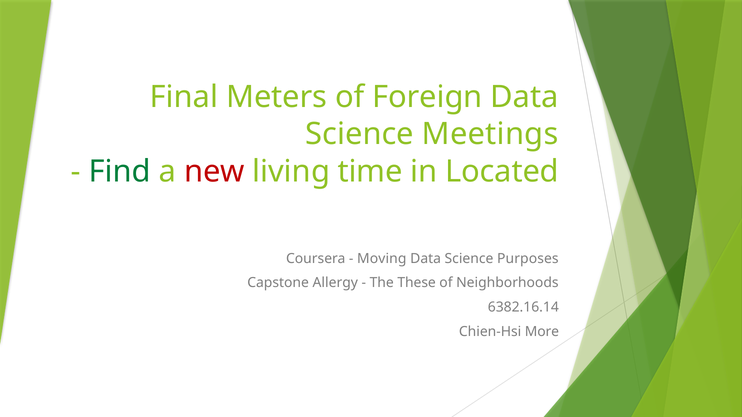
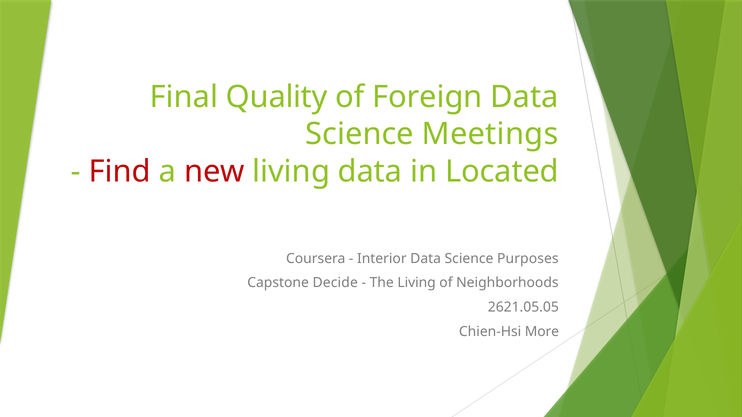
Meters: Meters -> Quality (277, 97)
Find colour: green -> red (120, 172)
living time: time -> data (370, 172)
Moving: Moving -> Interior (382, 259)
Allergy: Allergy -> Decide (335, 283)
The These: These -> Living (417, 283)
6382.16.14: 6382.16.14 -> 2621.05.05 (523, 308)
